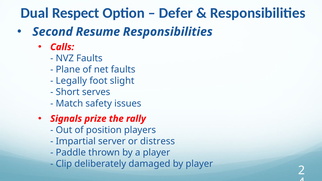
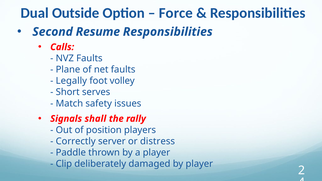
Respect: Respect -> Outside (76, 13)
Defer: Defer -> Force (176, 13)
slight: slight -> volley (122, 81)
prize: prize -> shall (95, 119)
Impartial: Impartial -> Correctly (76, 141)
